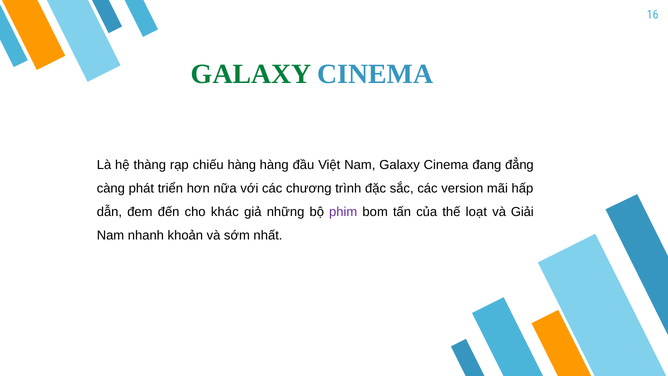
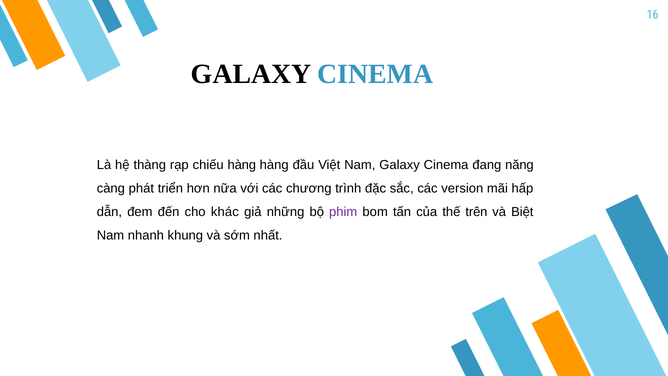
GALAXY colour: green -> black (251, 74)
đẳng: đẳng -> năng (519, 165)
loạt: loạt -> trên (476, 212)
Giải: Giải -> Biệt (522, 212)
khoản: khoản -> khung (185, 235)
